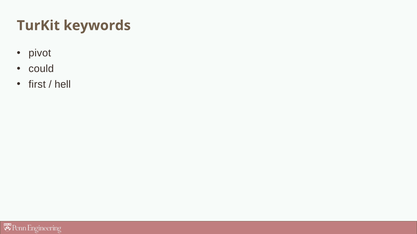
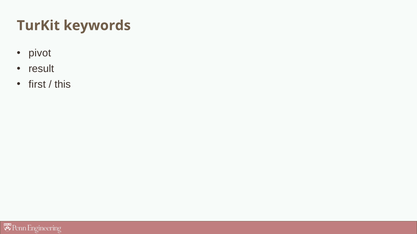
could: could -> result (41, 69)
hell: hell -> this (63, 84)
